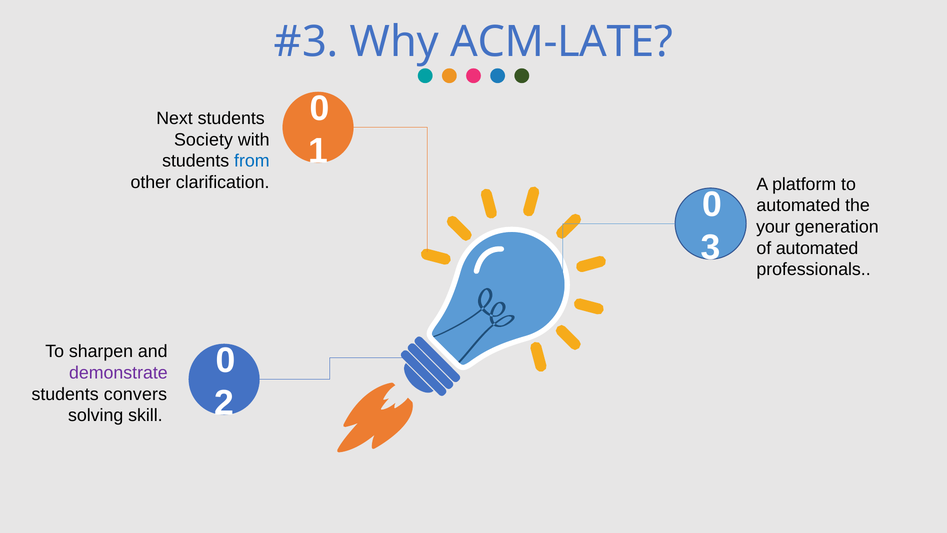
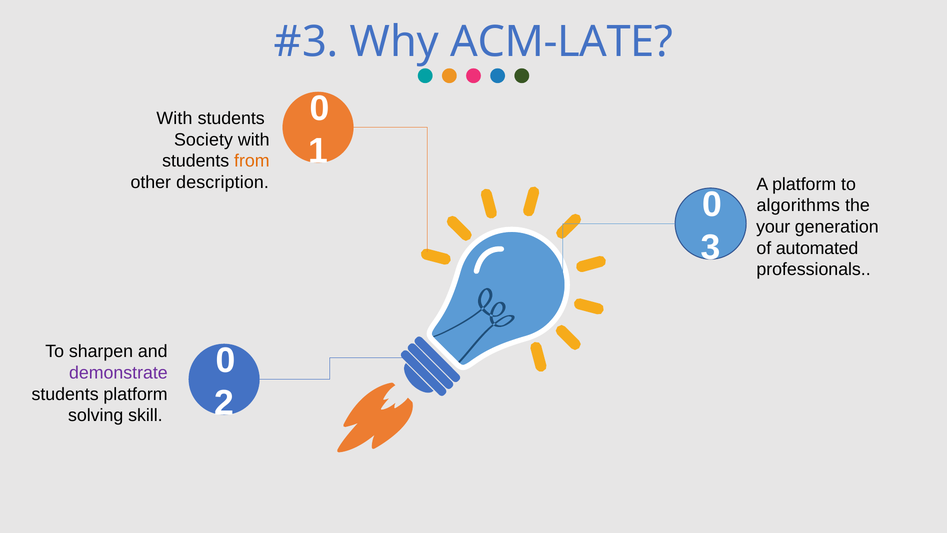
Next: Next -> With (174, 118)
from colour: blue -> orange (252, 161)
clarification: clarification -> description (223, 182)
automated: automated -> algorithms (798, 205)
students convers: convers -> platform (136, 394)
